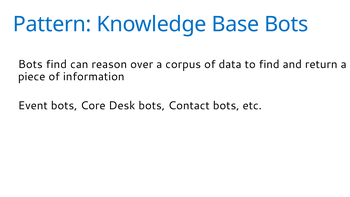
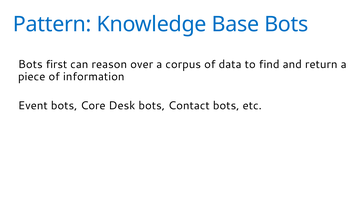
Bots find: find -> first (57, 64)
